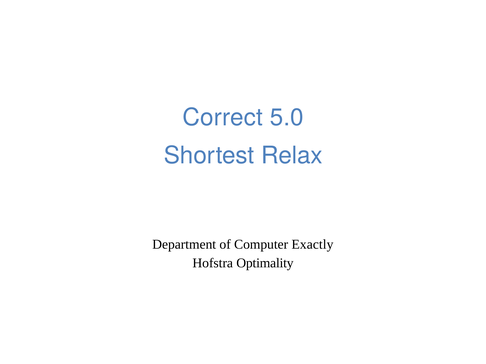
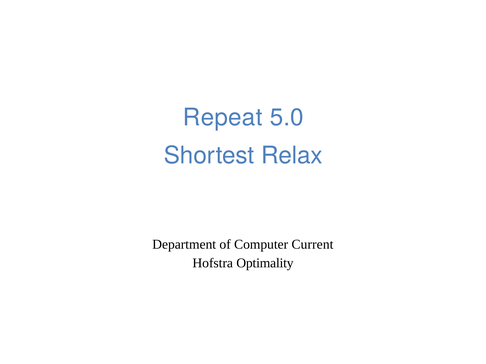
Correct: Correct -> Repeat (223, 118)
Exactly: Exactly -> Current (313, 245)
